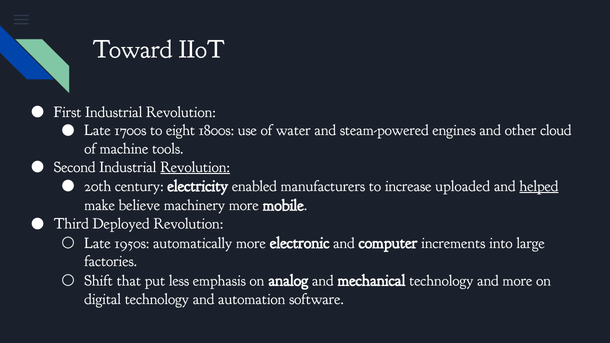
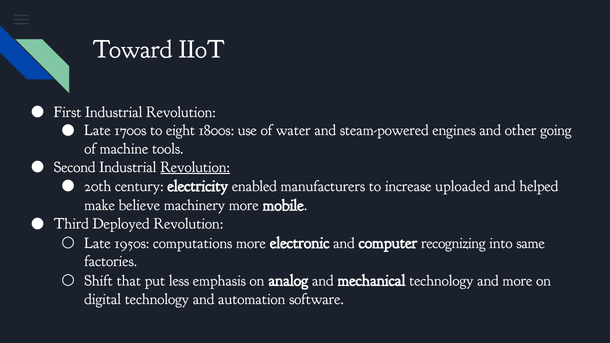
cloud: cloud -> going (556, 130)
helped underline: present -> none (539, 186)
automatically: automatically -> computations (193, 243)
increments: increments -> recognizing (453, 243)
large: large -> same (531, 243)
